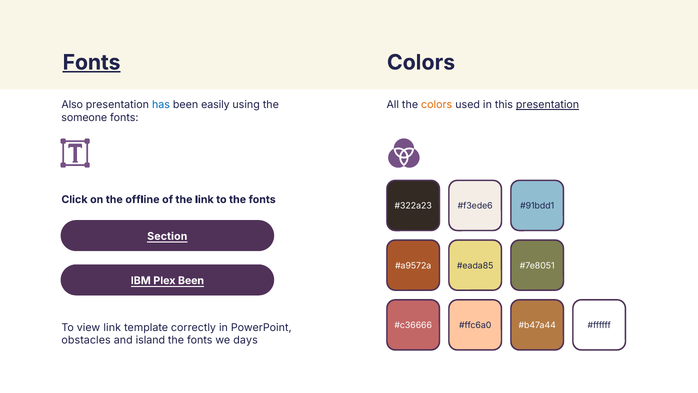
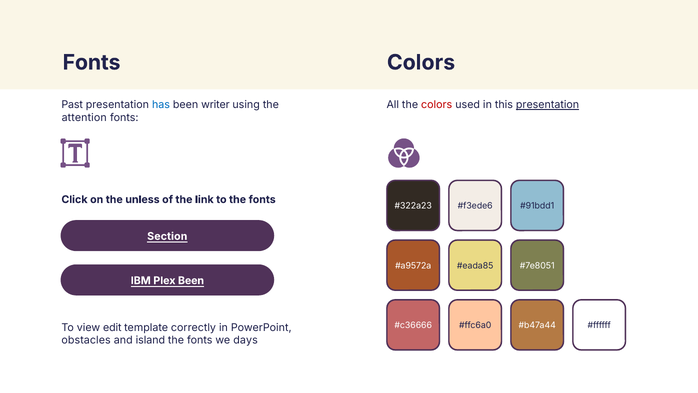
Fonts underline: present -> none (92, 62)
Also: Also -> Past (72, 105)
easily: easily -> writer (215, 105)
colors colour: orange -> red (437, 105)
someone: someone -> attention (84, 118)
offline: offline -> unless (142, 199)
view link: link -> edit (112, 327)
